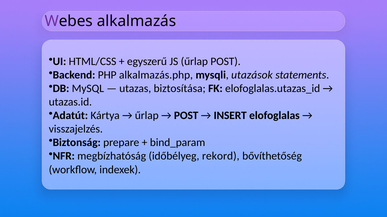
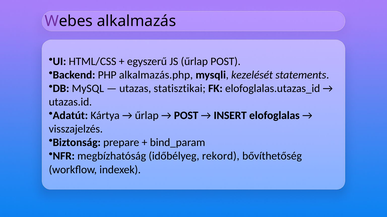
utazások: utazások -> kezelését (252, 75)
biztosítása: biztosítása -> statisztikai (180, 89)
